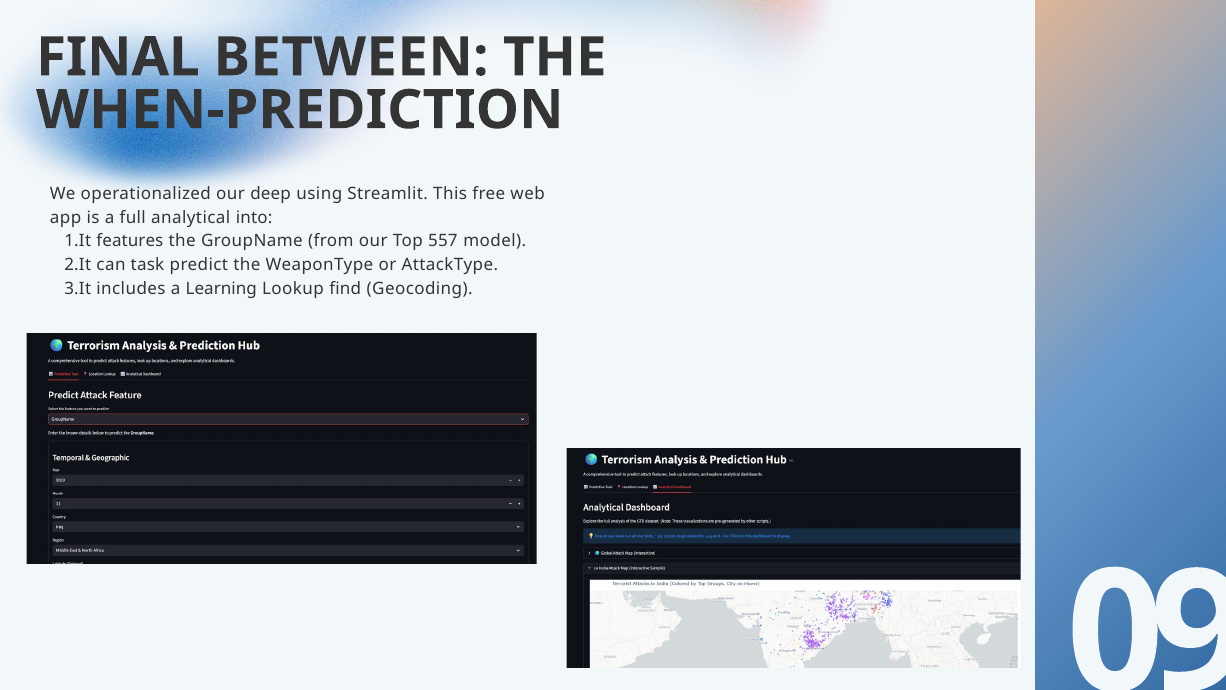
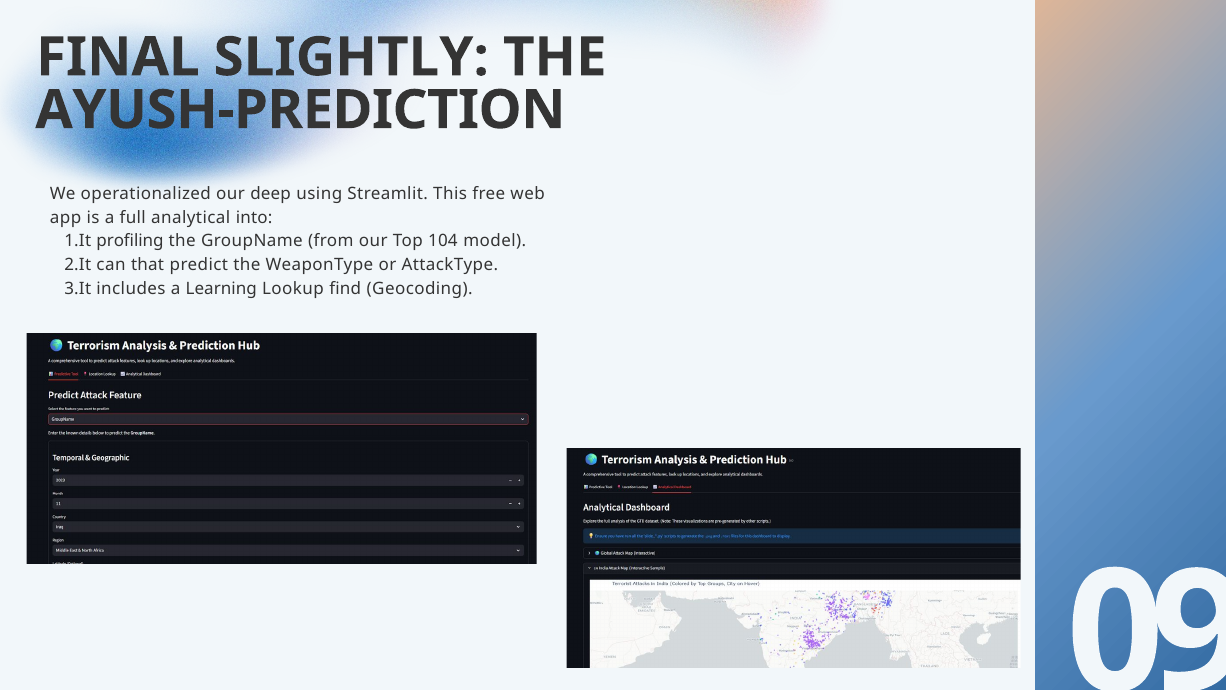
BETWEEN: BETWEEN -> SLIGHTLY (351, 57)
WHEN-PREDICTION: WHEN-PREDICTION -> AYUSH-PREDICTION (300, 110)
features: features -> profiling (130, 241)
557: 557 -> 104 (443, 241)
task: task -> that (147, 265)
